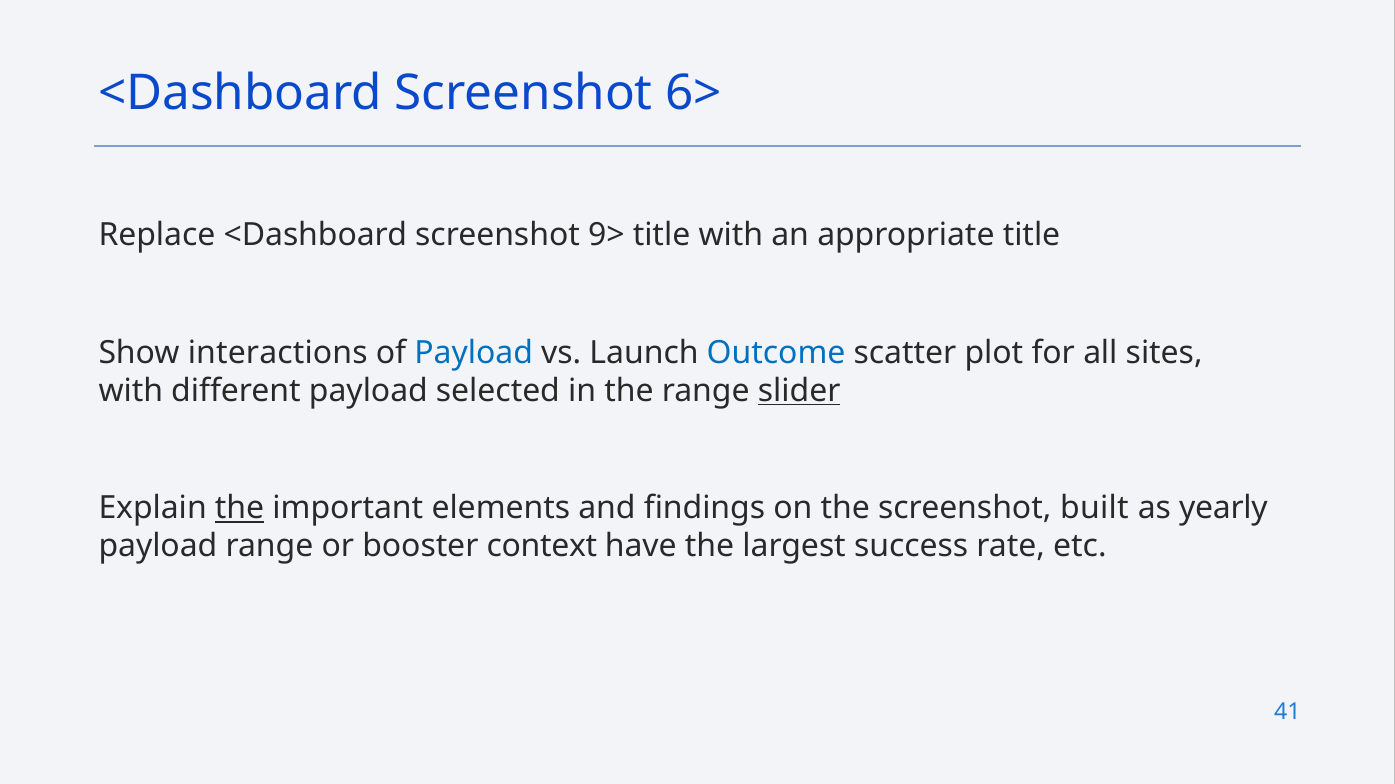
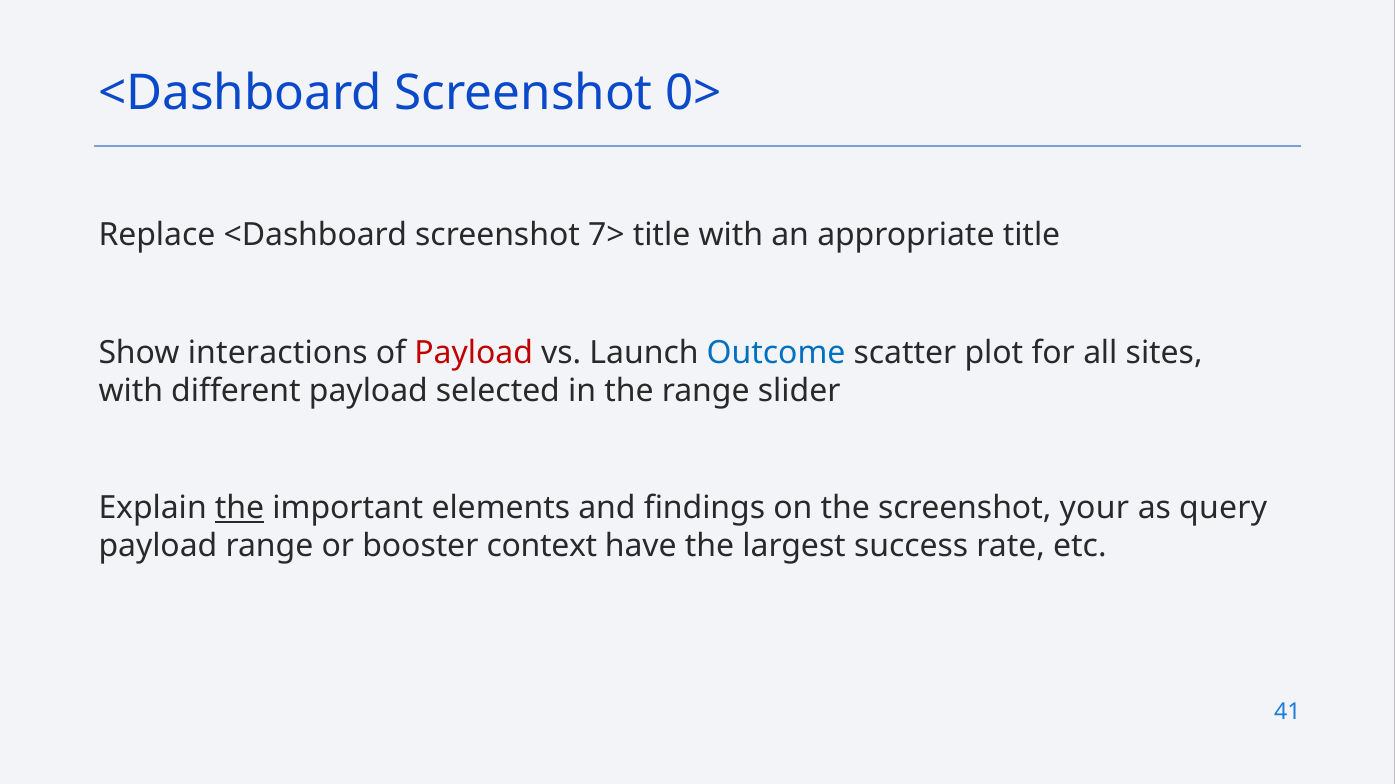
6>: 6> -> 0> (694, 93)
9>: 9> -> 7> (606, 235)
Payload colour: blue -> red (474, 353)
slider underline: present -> none (799, 391)
built: built -> your (1094, 508)
yearly: yearly -> query (1223, 508)
